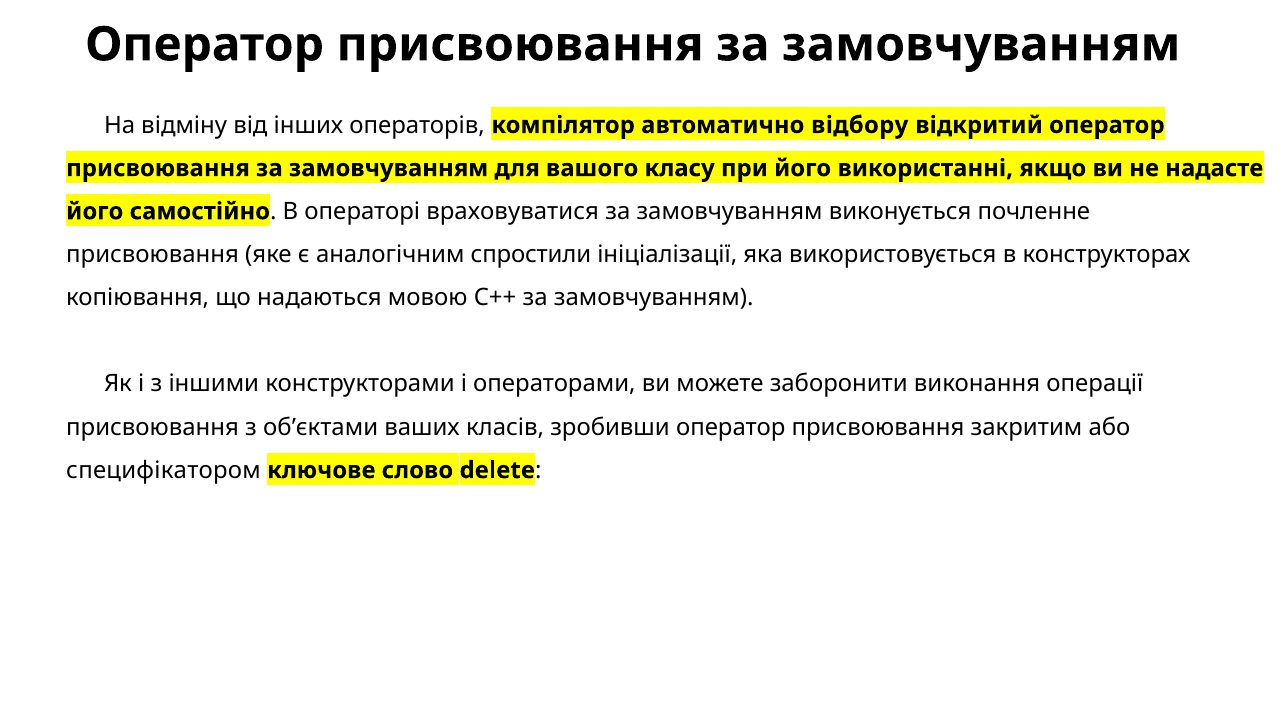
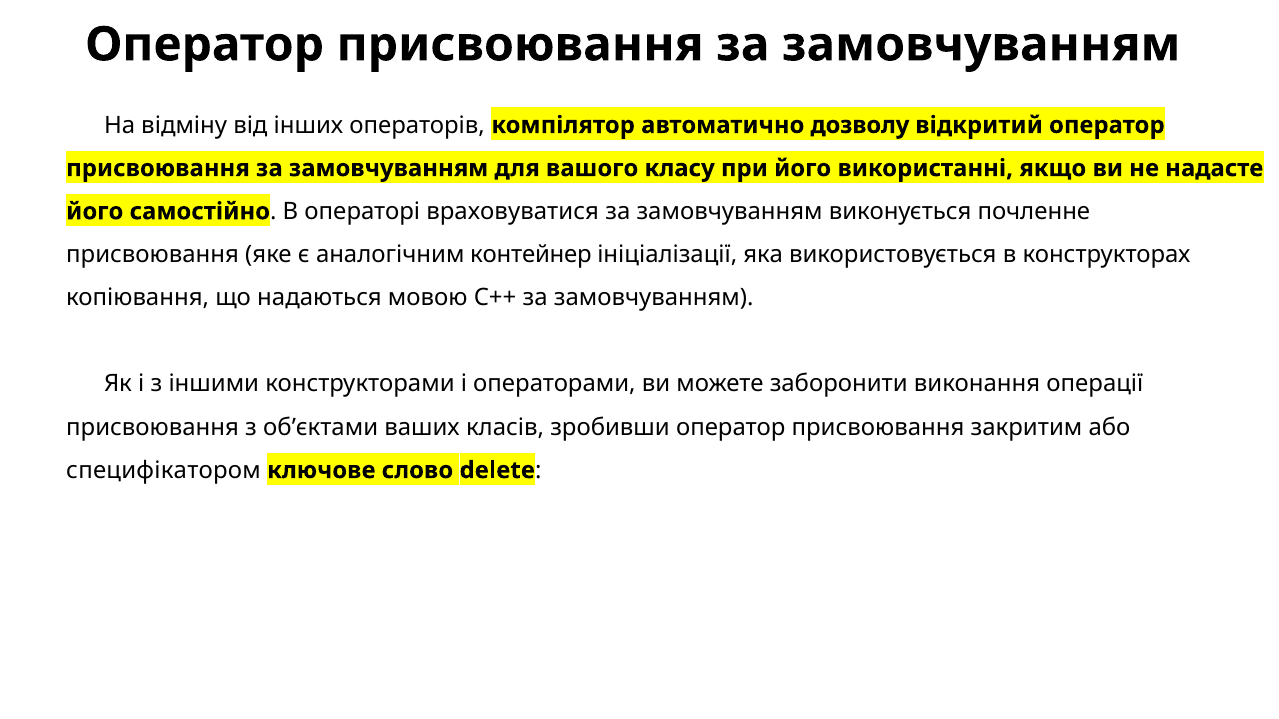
відбору: відбору -> дозволу (860, 125)
спростили: спростили -> контейнер (531, 255)
